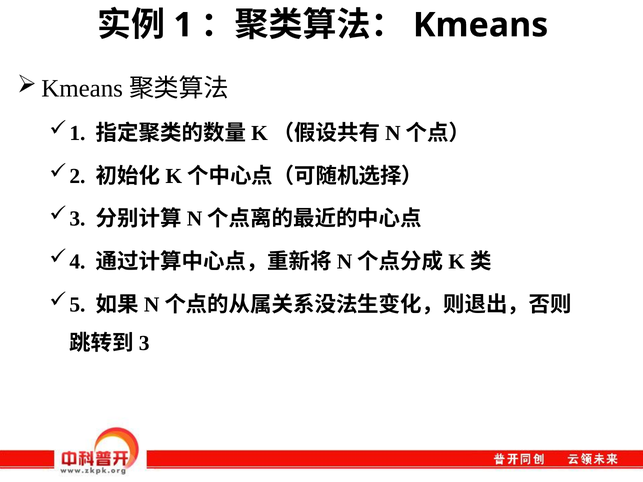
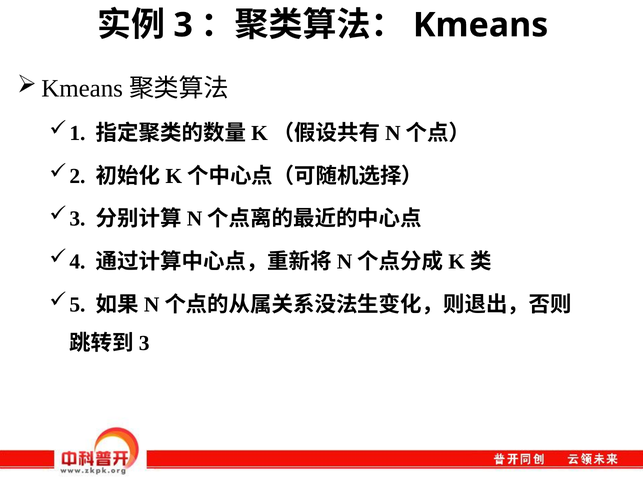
1: 1 -> 3 (183, 25)
